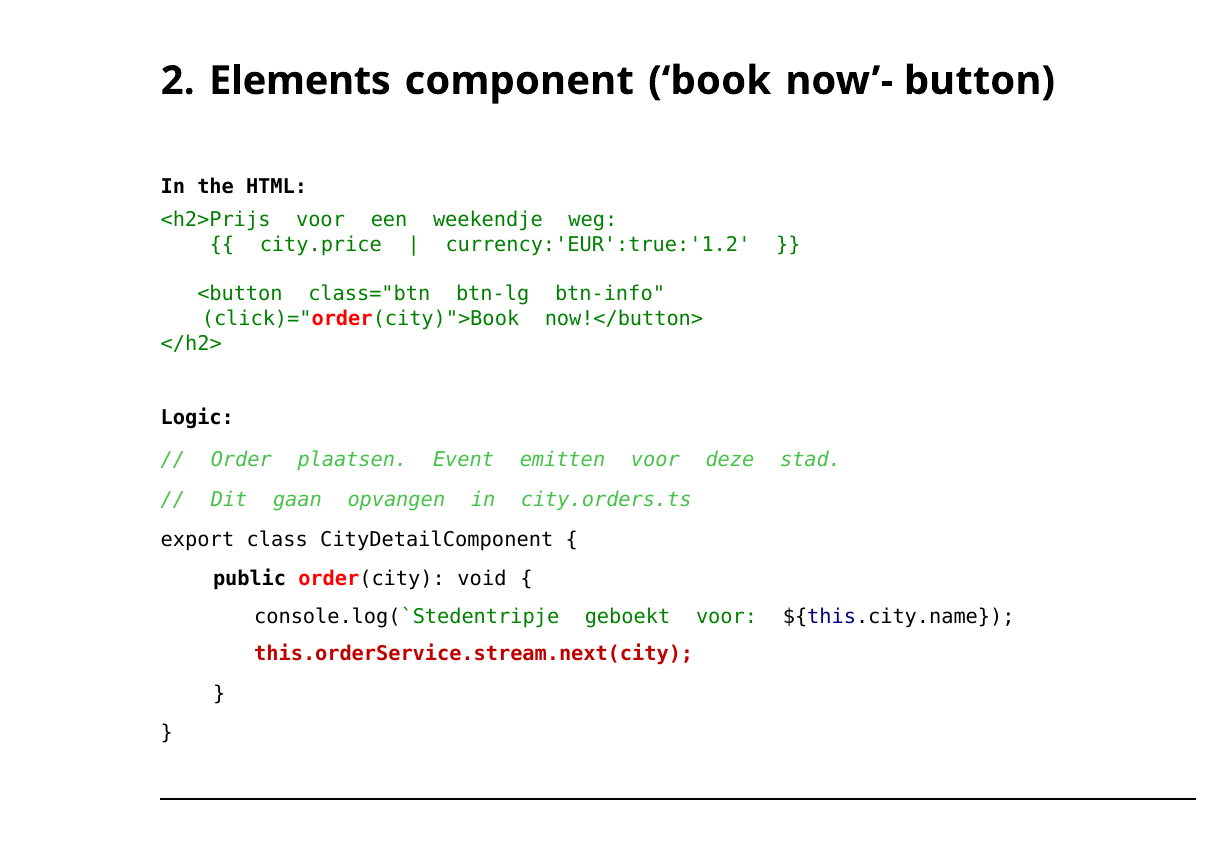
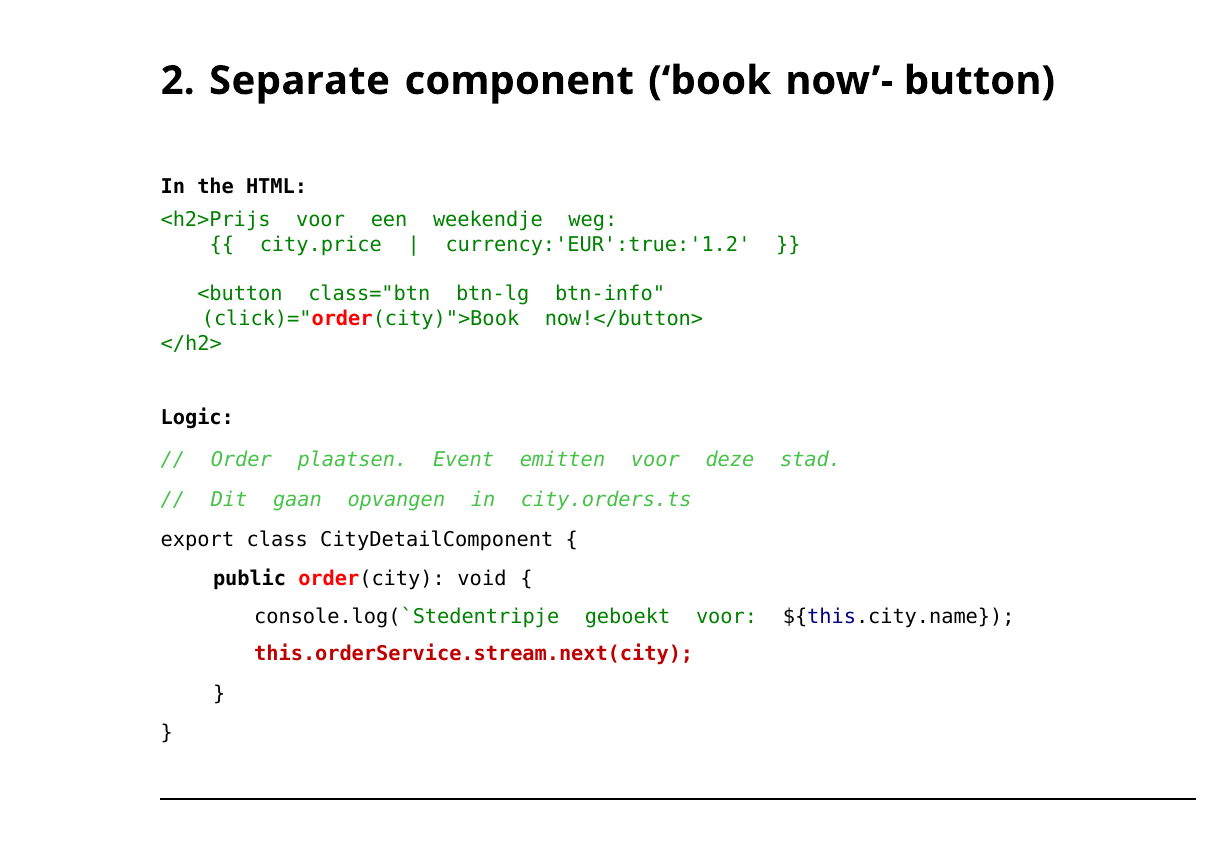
Elements: Elements -> Separate (300, 81)
